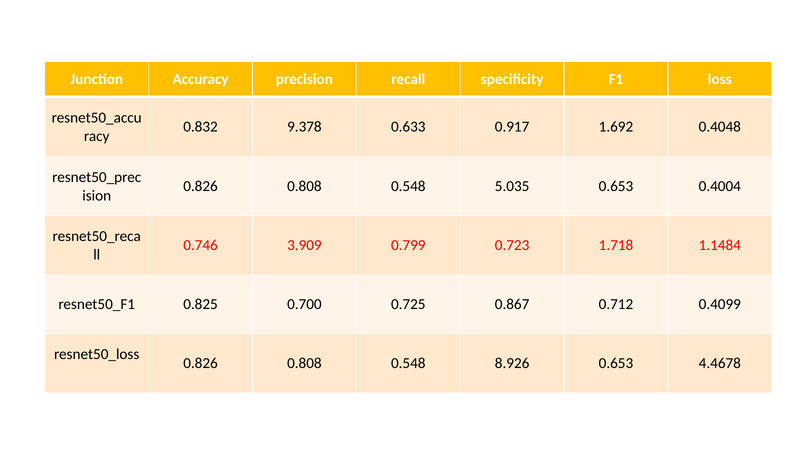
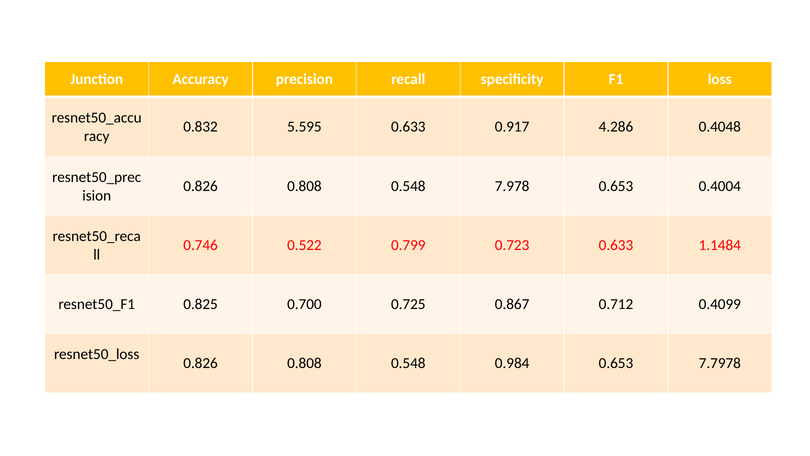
9.378: 9.378 -> 5.595 (304, 127)
1.692: 1.692 -> 4.286 (616, 127)
5.035: 5.035 -> 7.978 (512, 186)
3.909: 3.909 -> 0.522 (304, 245)
0.723 1.718: 1.718 -> 0.633 (616, 245)
8.926: 8.926 -> 0.984 (512, 363)
4.4678: 4.4678 -> 7.7978 (720, 363)
